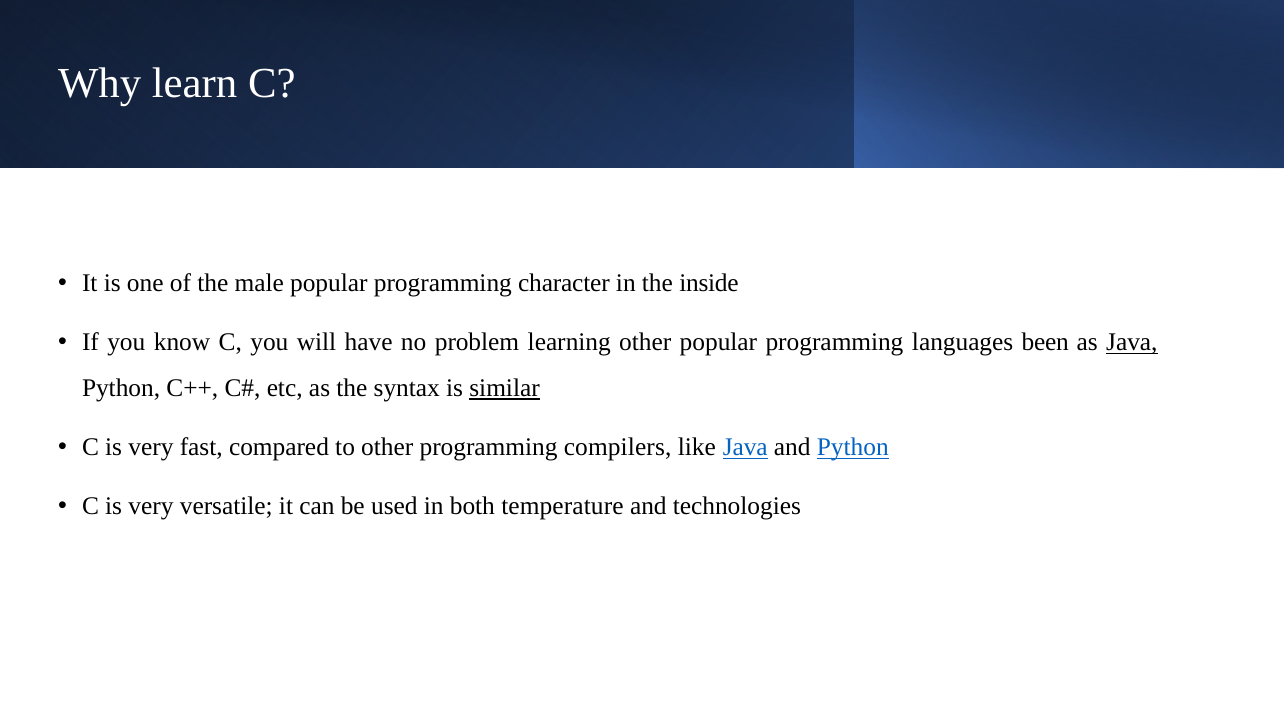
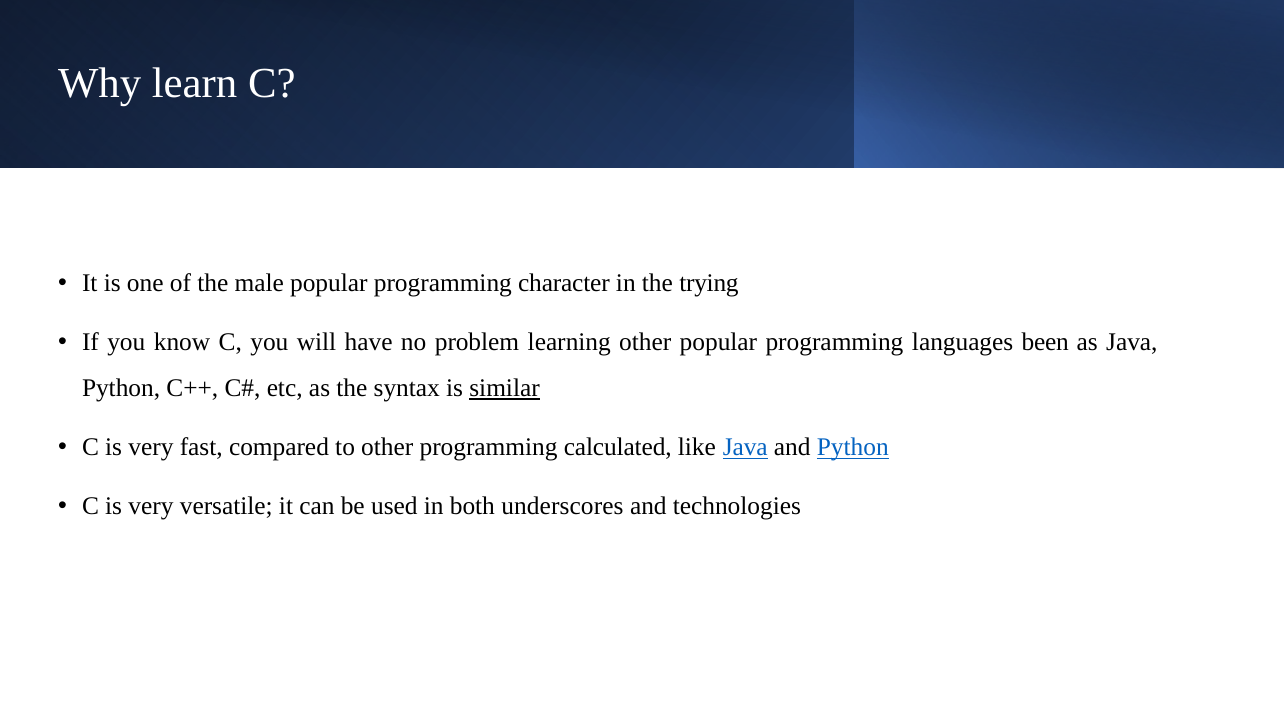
inside: inside -> trying (709, 284)
Java underline: present -> none (1132, 343)
compilers: compilers -> calculated (618, 447)
temperature: temperature -> underscores (562, 507)
